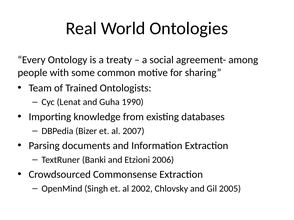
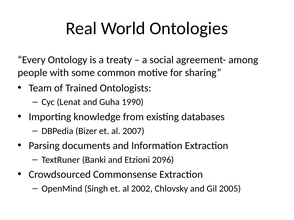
2006: 2006 -> 2096 (163, 160)
